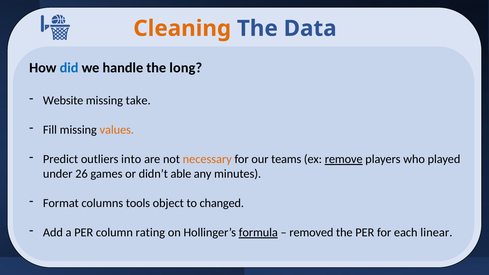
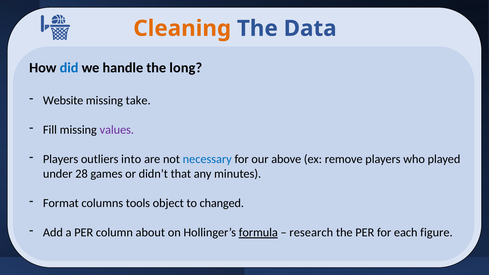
values colour: orange -> purple (117, 130)
Predict: Predict -> Players (61, 159)
necessary colour: orange -> blue (207, 159)
teams: teams -> above (286, 159)
remove underline: present -> none (344, 159)
26: 26 -> 28 (82, 174)
able: able -> that (181, 174)
rating: rating -> about (150, 233)
removed: removed -> research (311, 233)
linear: linear -> figure (436, 233)
